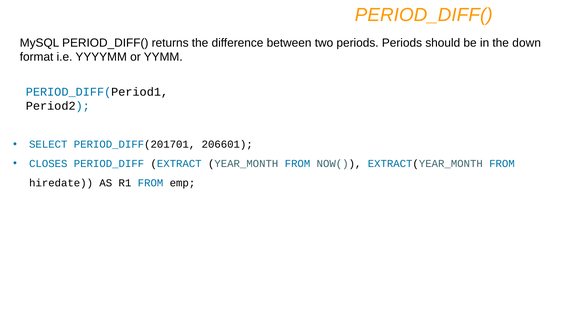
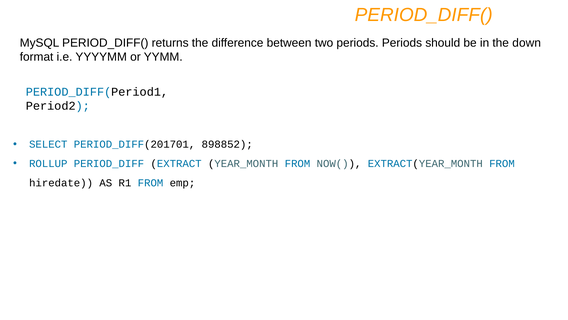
206601: 206601 -> 898852 (227, 144)
CLOSES: CLOSES -> ROLLUP (48, 163)
